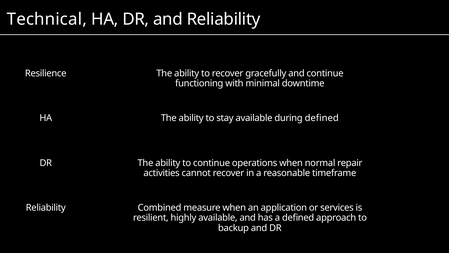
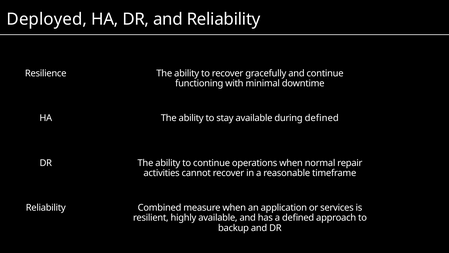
Technical: Technical -> Deployed (47, 19)
